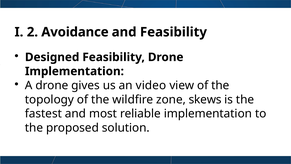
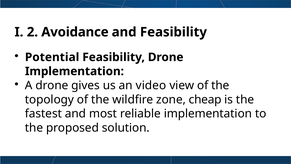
Designed: Designed -> Potential (52, 57)
skews: skews -> cheap (205, 99)
